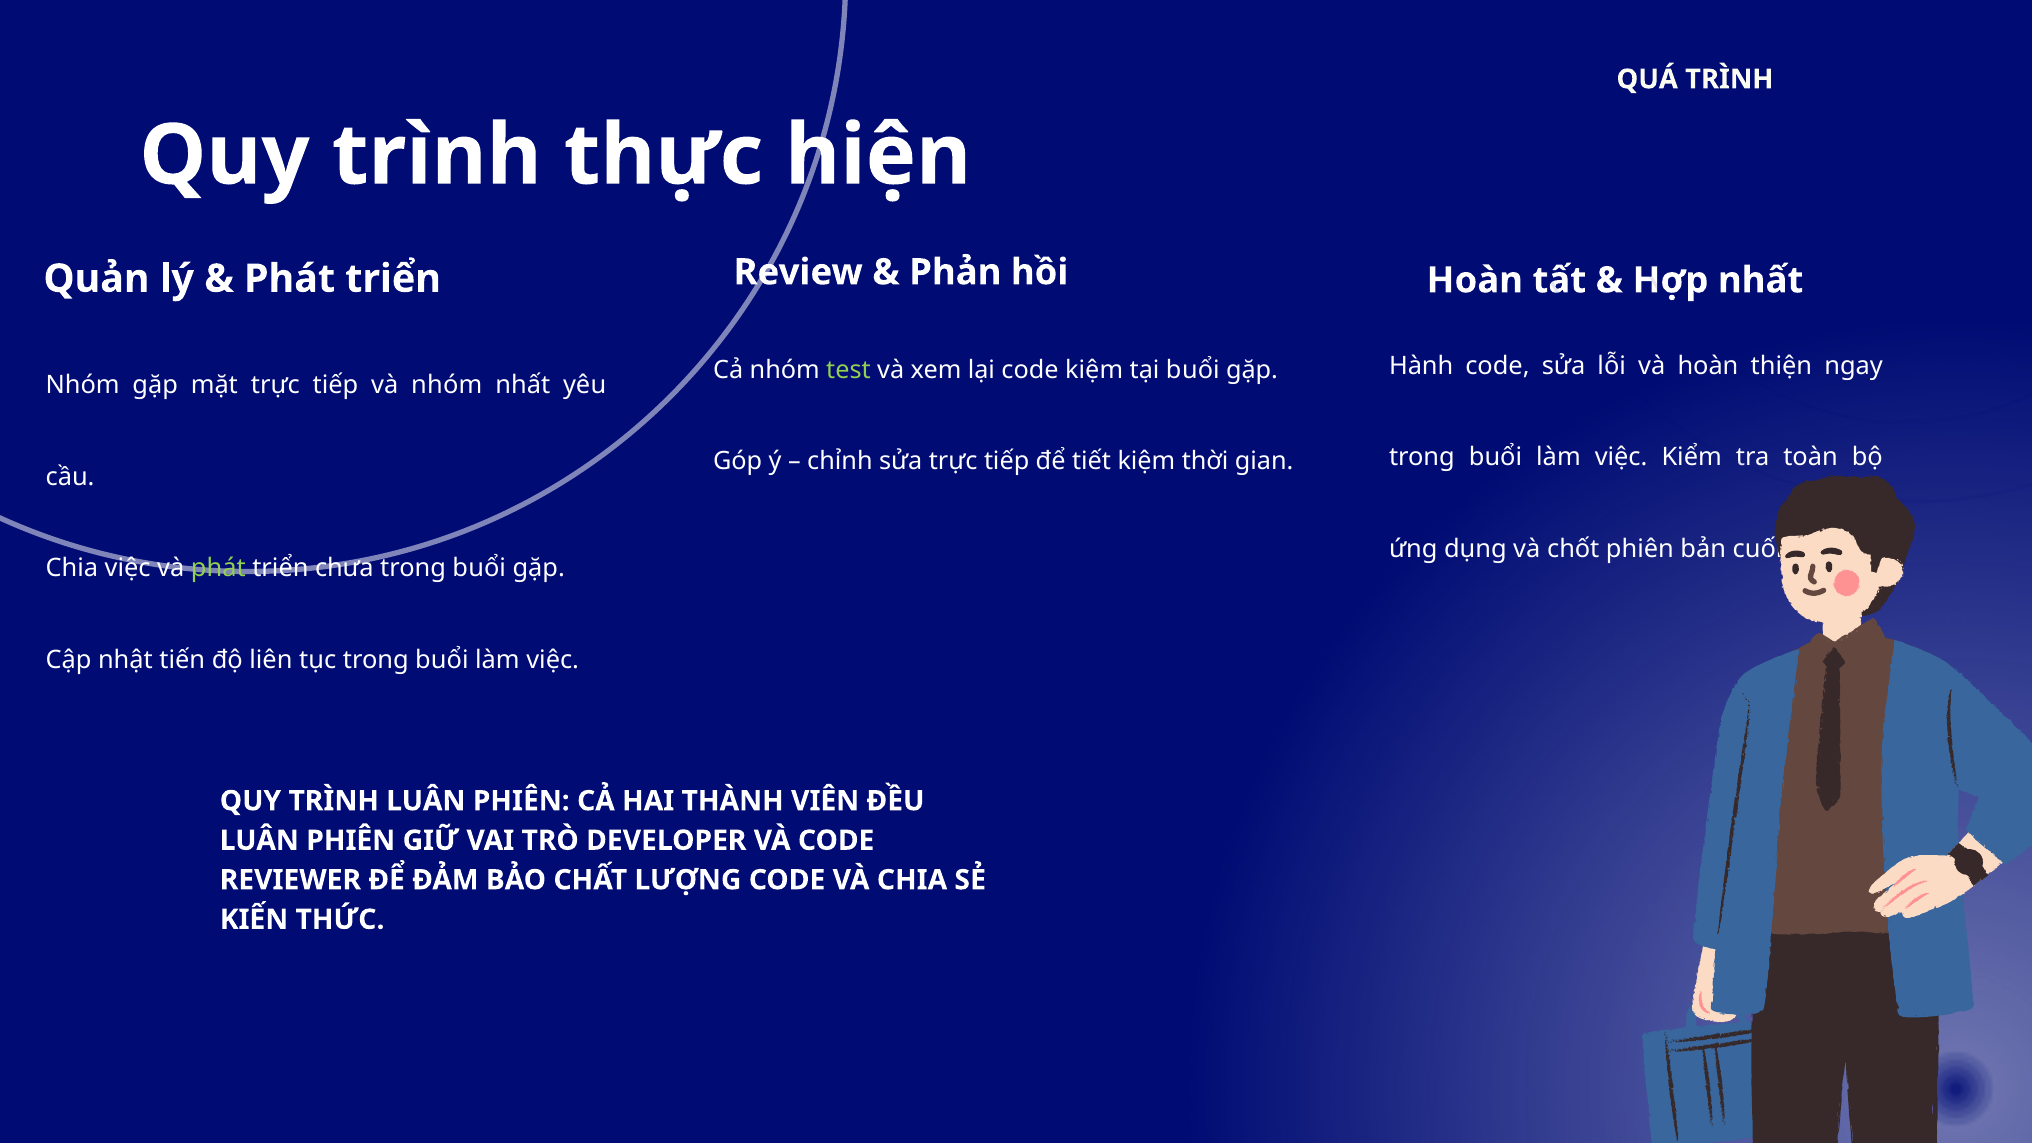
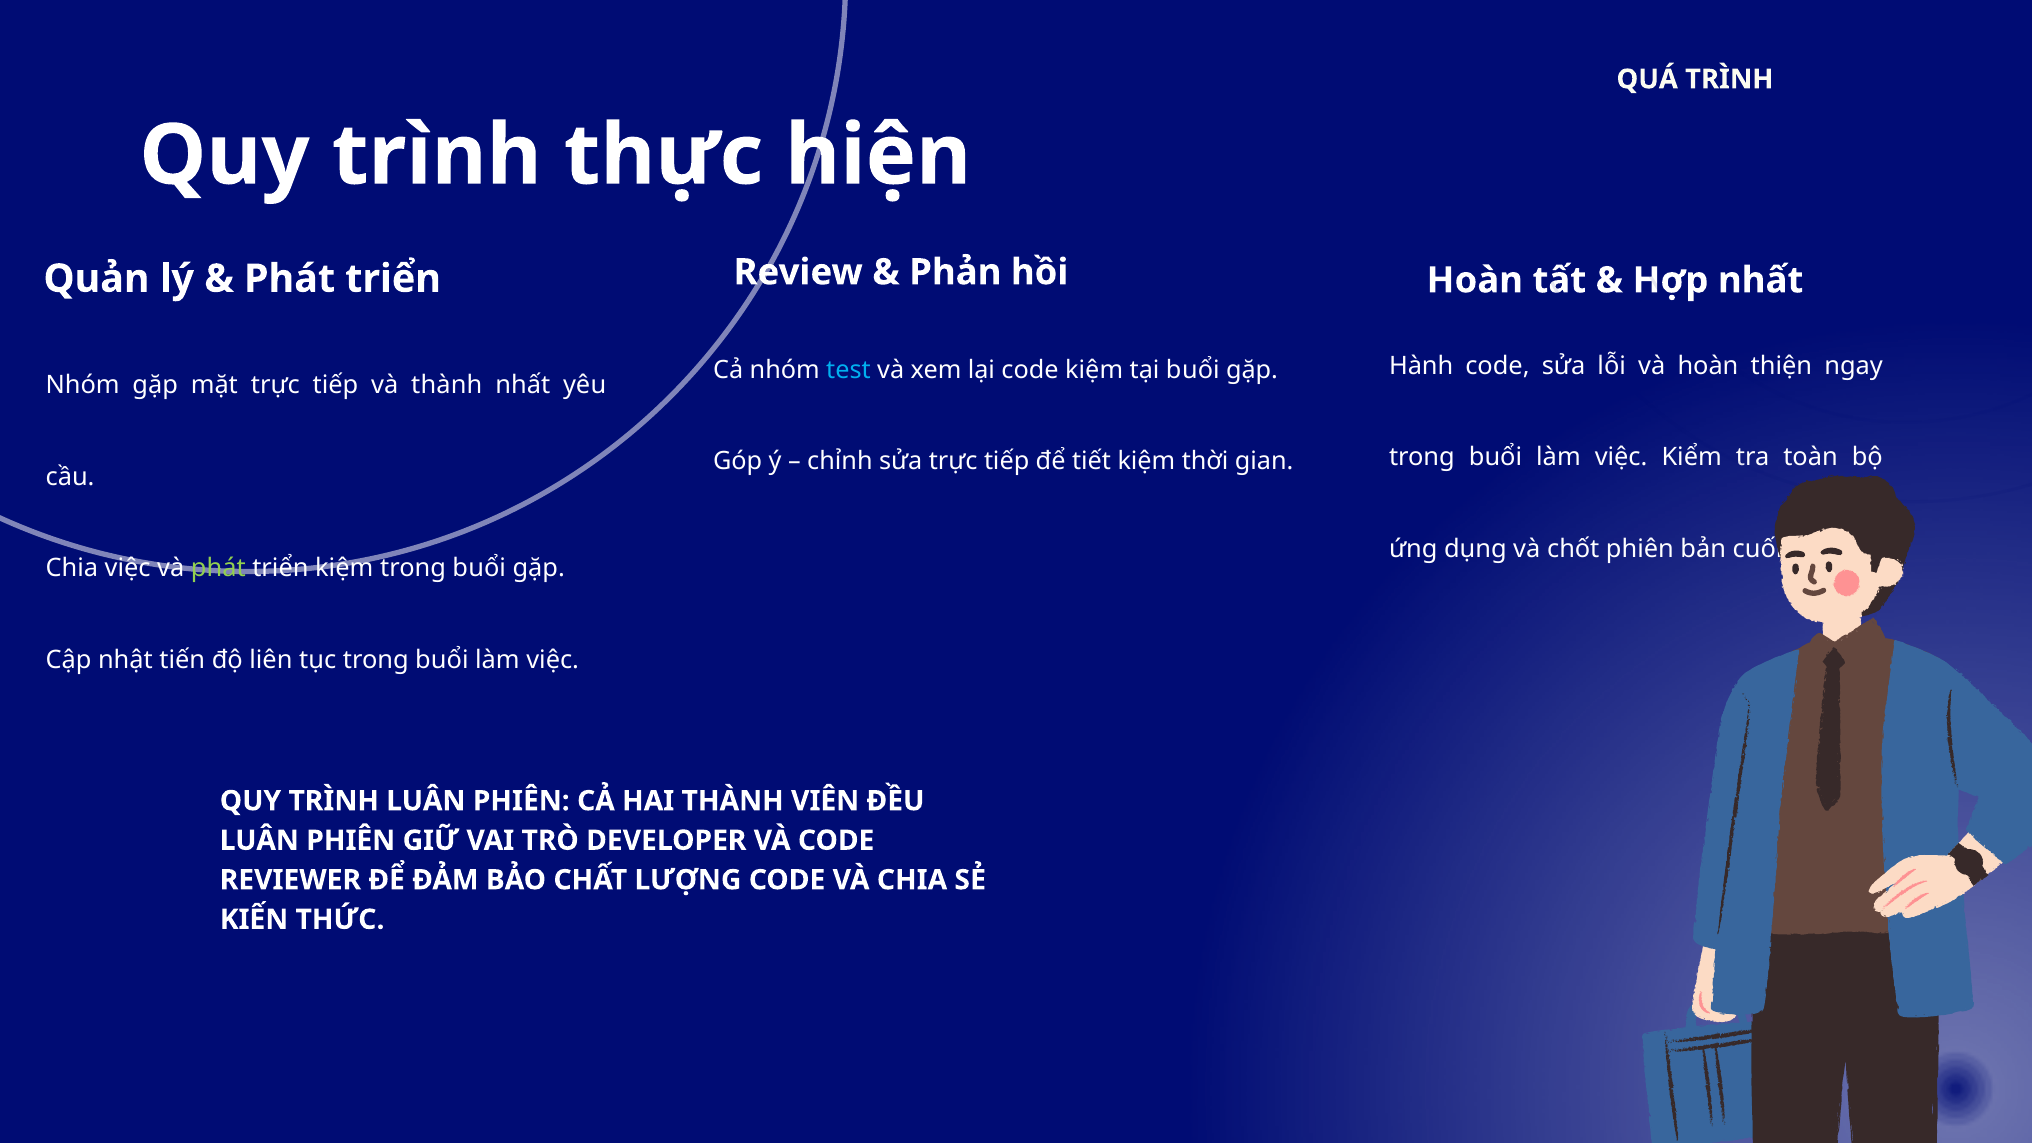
test colour: light green -> light blue (848, 371)
và nhóm: nhóm -> thành (447, 385)
triển chưa: chưa -> kiệm (344, 568)
